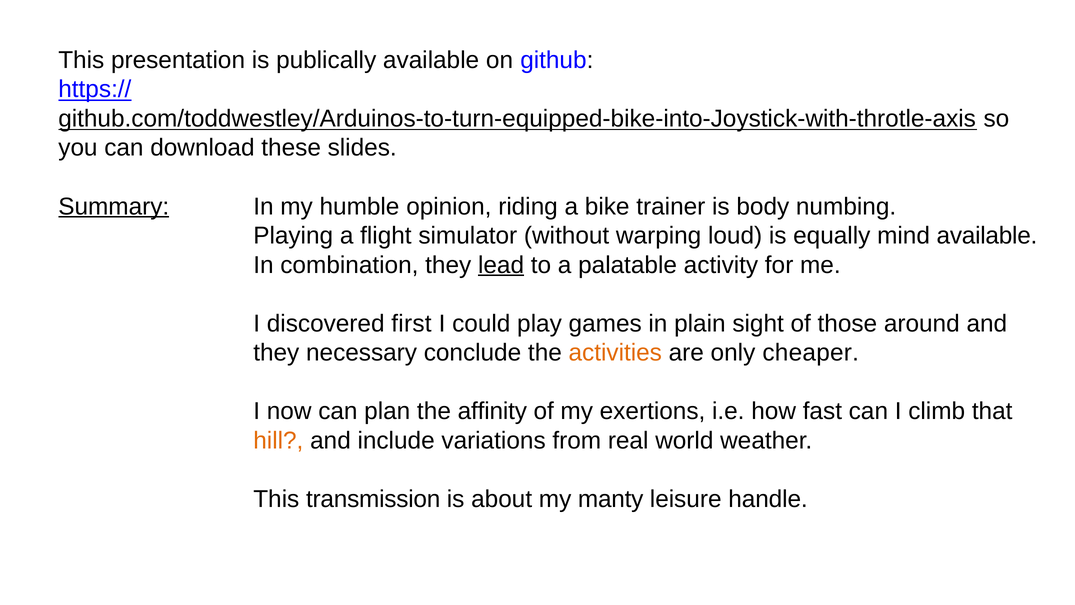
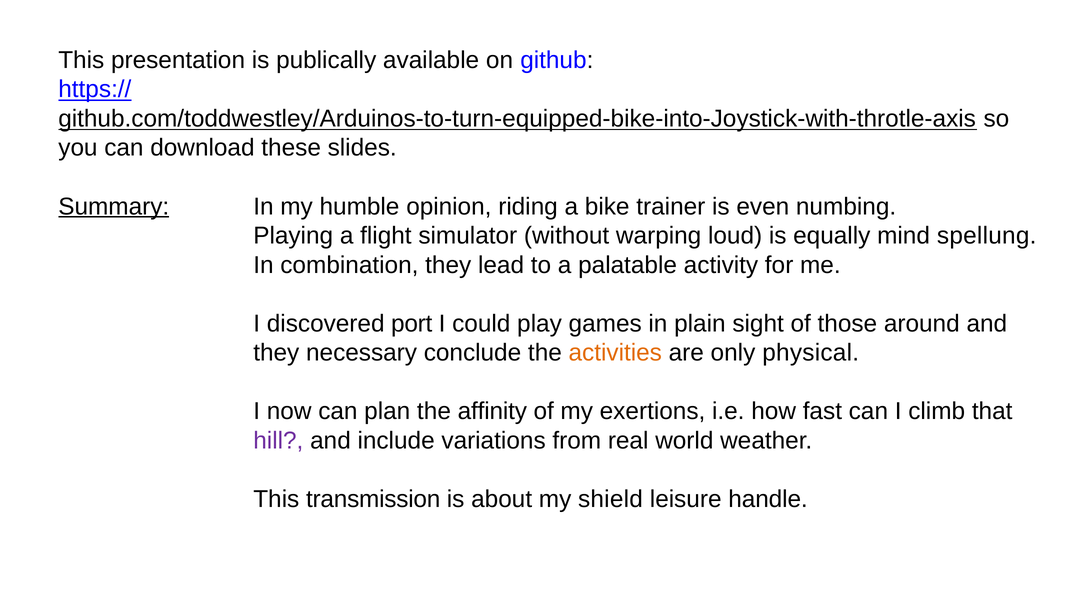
body: body -> even (763, 206)
mind available: available -> spellung (987, 236)
lead underline: present -> none (501, 265)
first: first -> port (412, 323)
cheaper: cheaper -> physical (811, 353)
hill colour: orange -> purple (278, 440)
manty: manty -> shield (610, 499)
